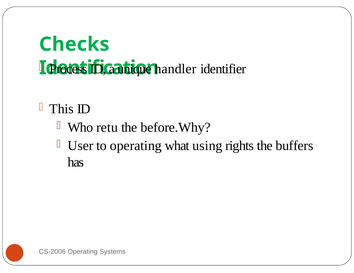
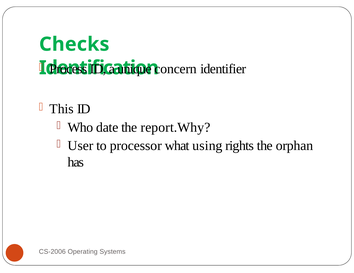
handler: handler -> concern (176, 69)
retu: retu -> date (107, 128)
before.Why: before.Why -> report.Why (176, 128)
to operating: operating -> processor (136, 146)
buffers: buffers -> orphan (294, 146)
